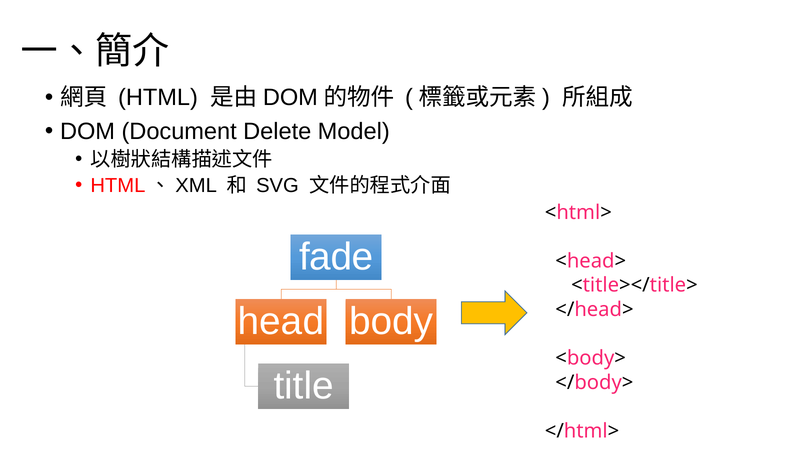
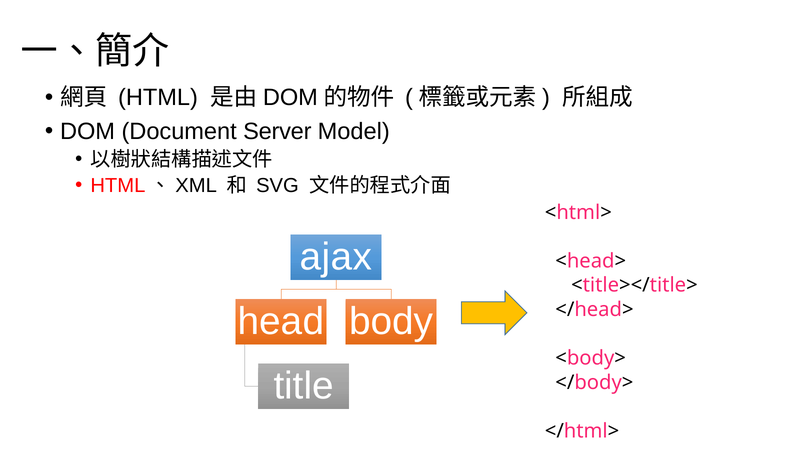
Delete: Delete -> Server (277, 132)
fade: fade -> ajax (336, 257)
